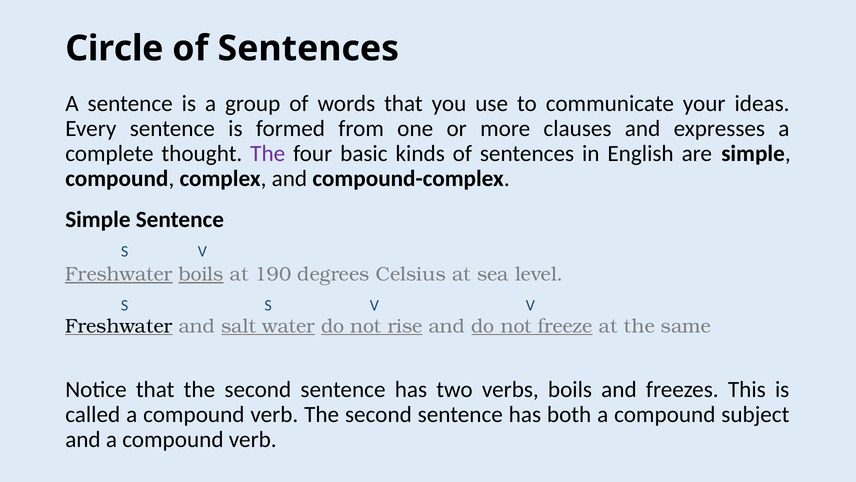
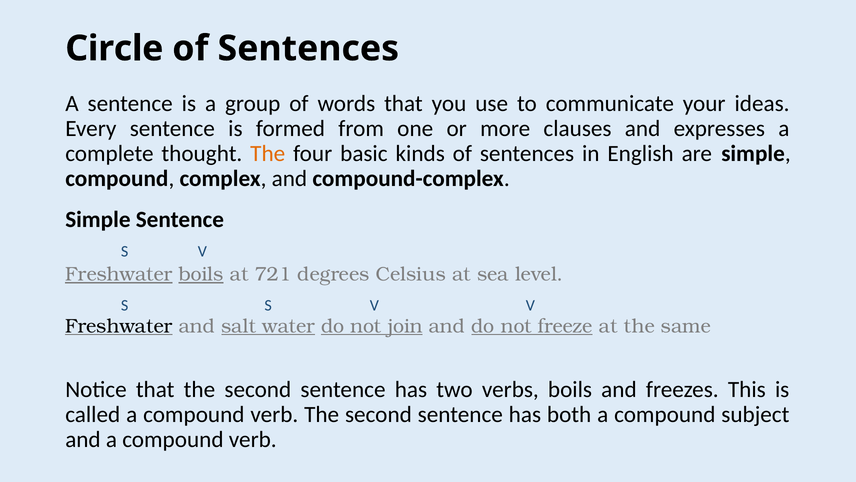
The colour: purple -> orange (268, 153)
190: 190 -> 721 (273, 274)
rise: rise -> join (405, 326)
